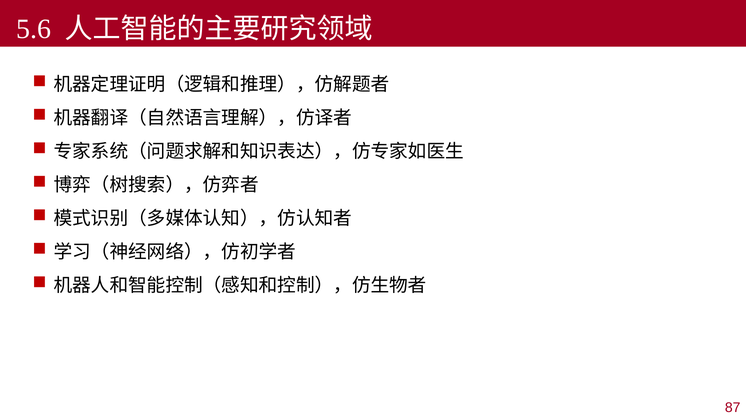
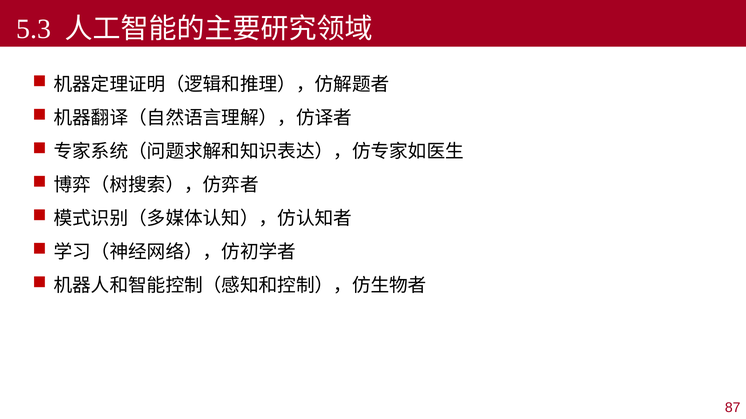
5.6: 5.6 -> 5.3 (34, 29)
